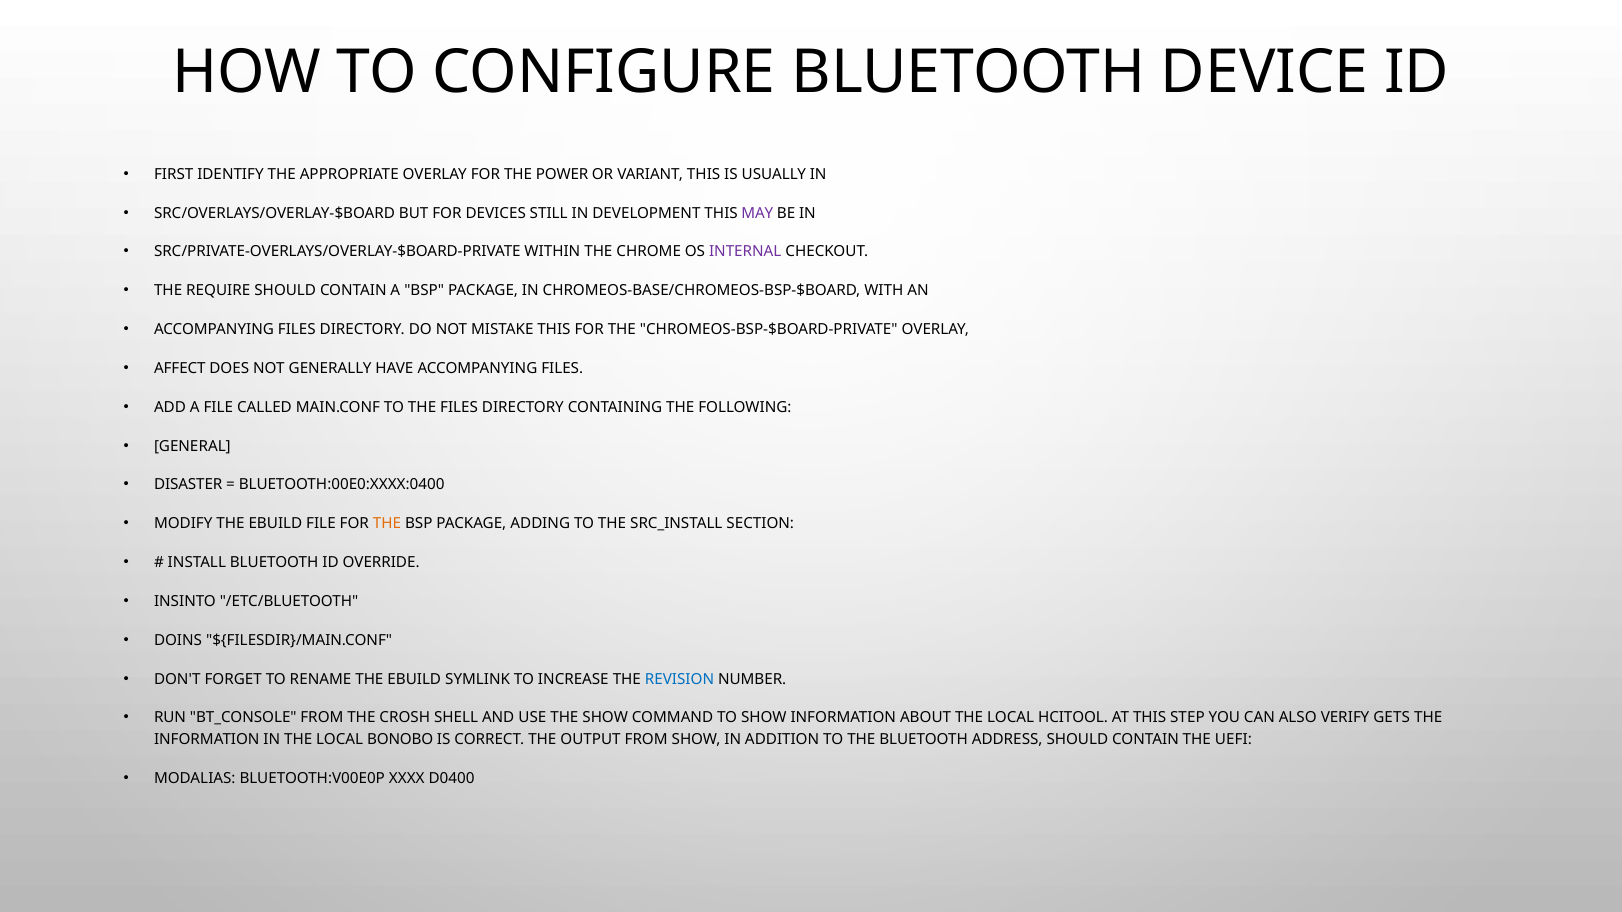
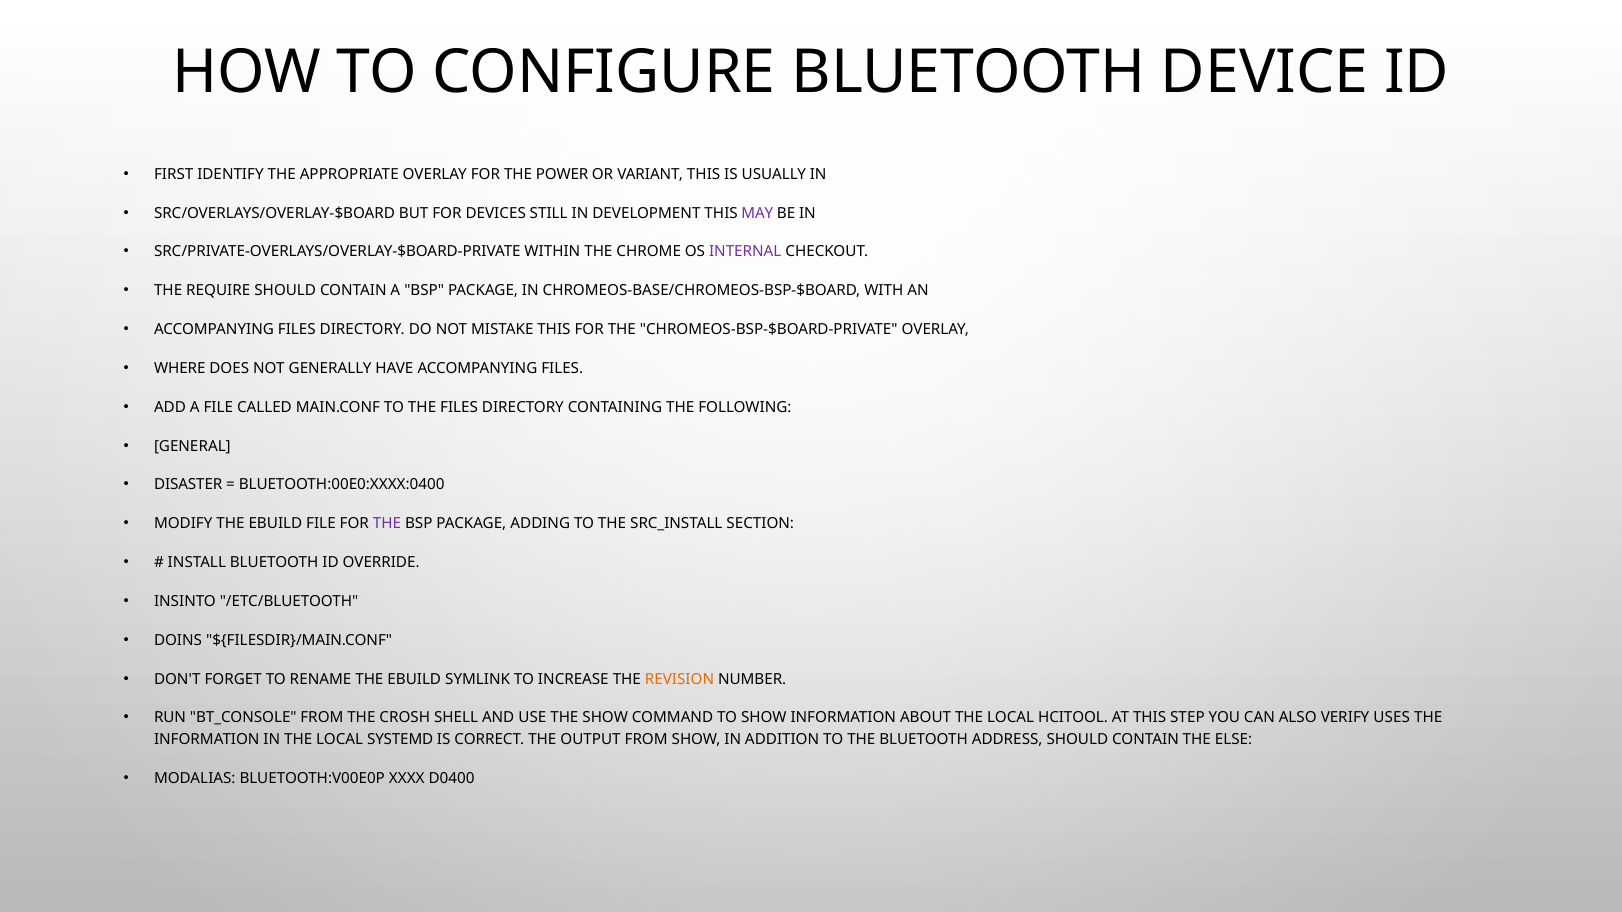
AFFECT: AFFECT -> WHERE (180, 369)
THE colour: orange -> purple (387, 524)
REVISION colour: blue -> orange (679, 679)
GETS: GETS -> USES (1392, 718)
BONOBO: BONOBO -> SYSTEMD (400, 740)
UEFI: UEFI -> ELSE (1234, 740)
